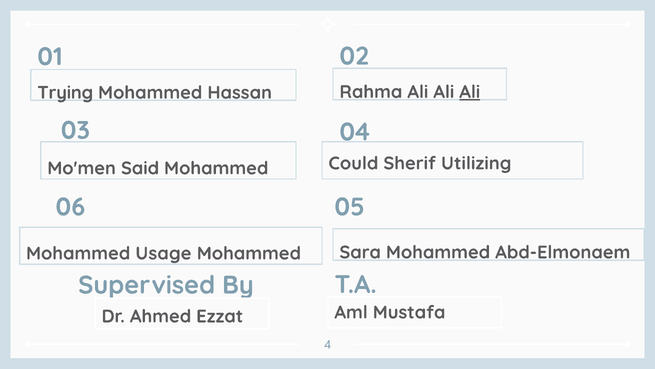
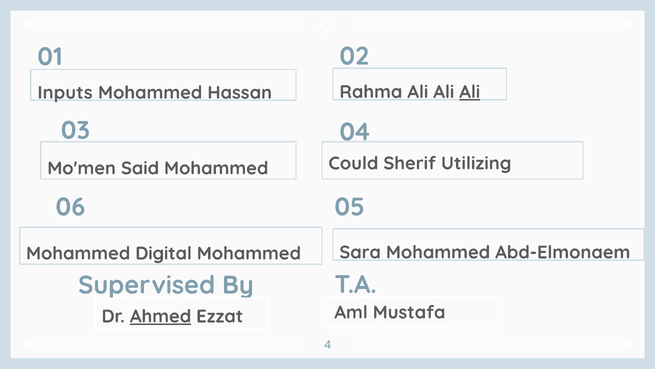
Trying: Trying -> Inputs (65, 93)
Usage: Usage -> Digital (164, 253)
Ahmed underline: none -> present (161, 316)
